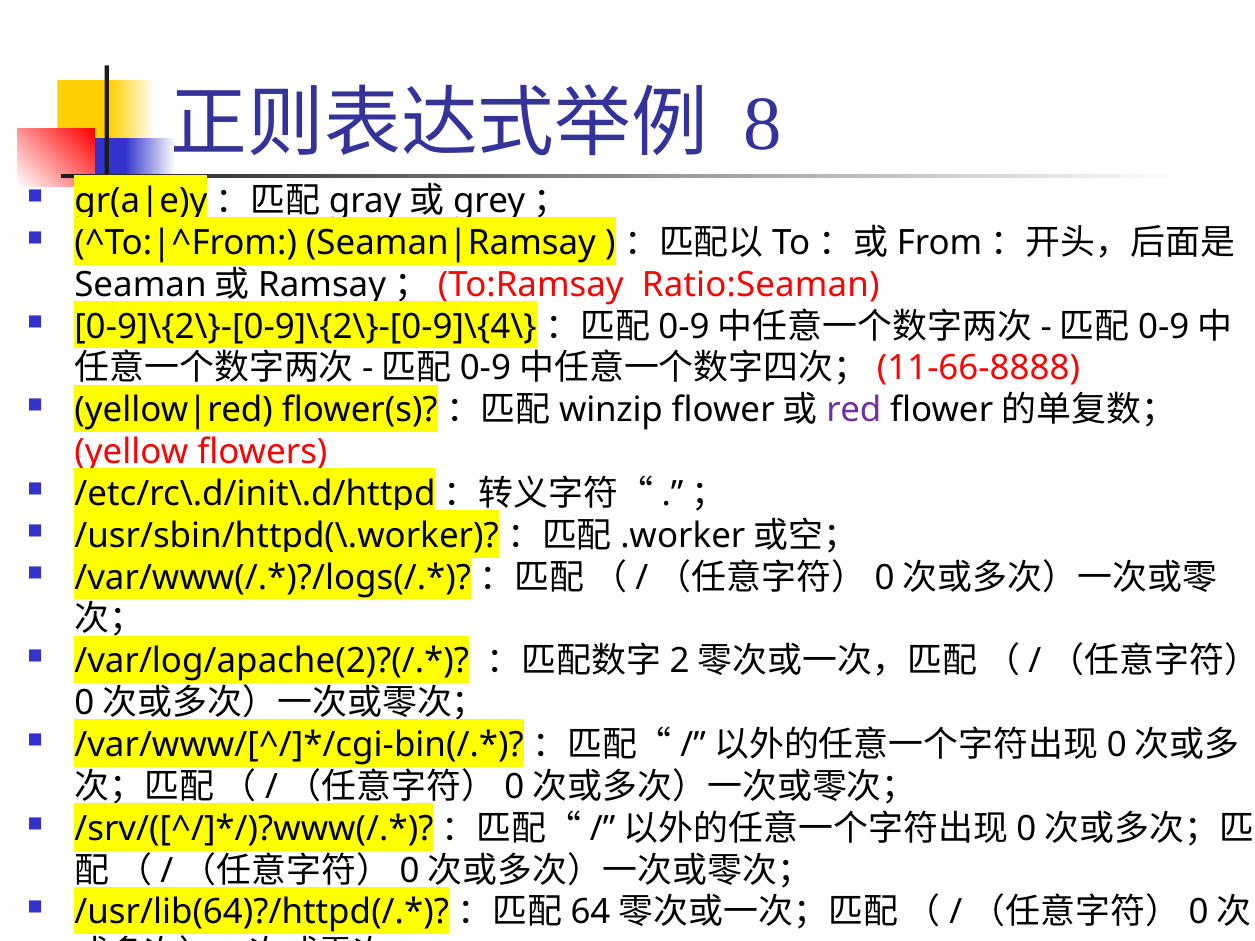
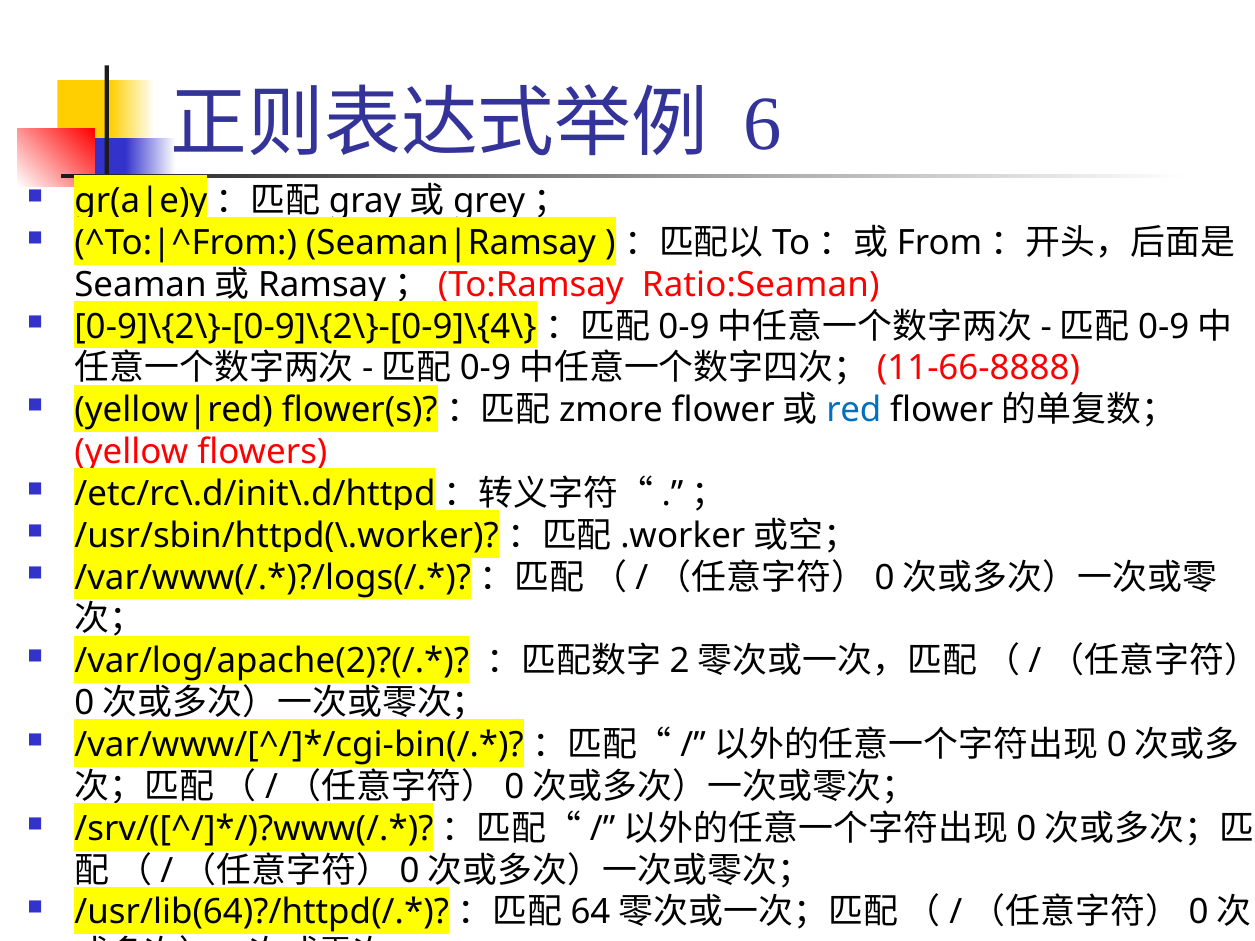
8: 8 -> 6 (763, 124)
winzip: winzip -> zmore (611, 410)
red colour: purple -> blue (854, 410)
